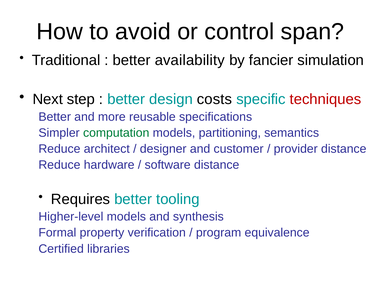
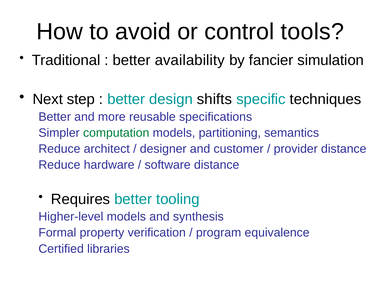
span: span -> tools (312, 32)
costs: costs -> shifts (215, 99)
techniques colour: red -> black (325, 99)
